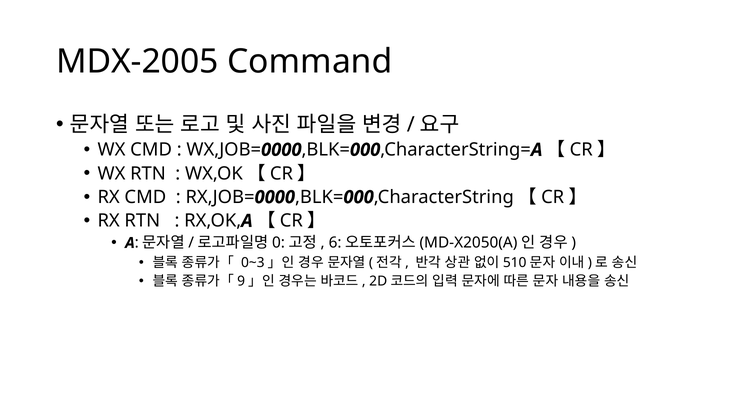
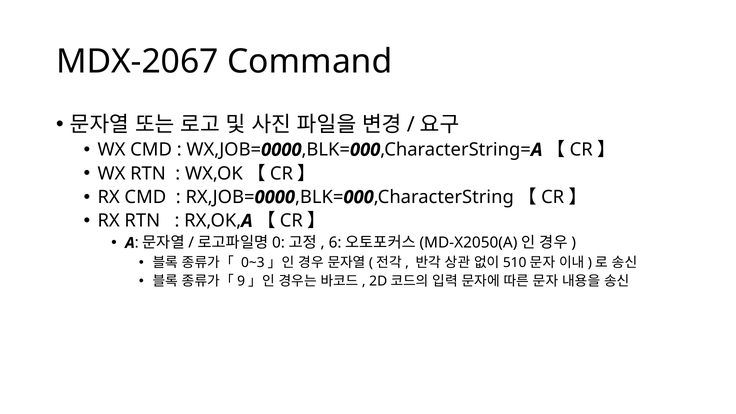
MDX-2005: MDX-2005 -> MDX-2067 (137, 62)
